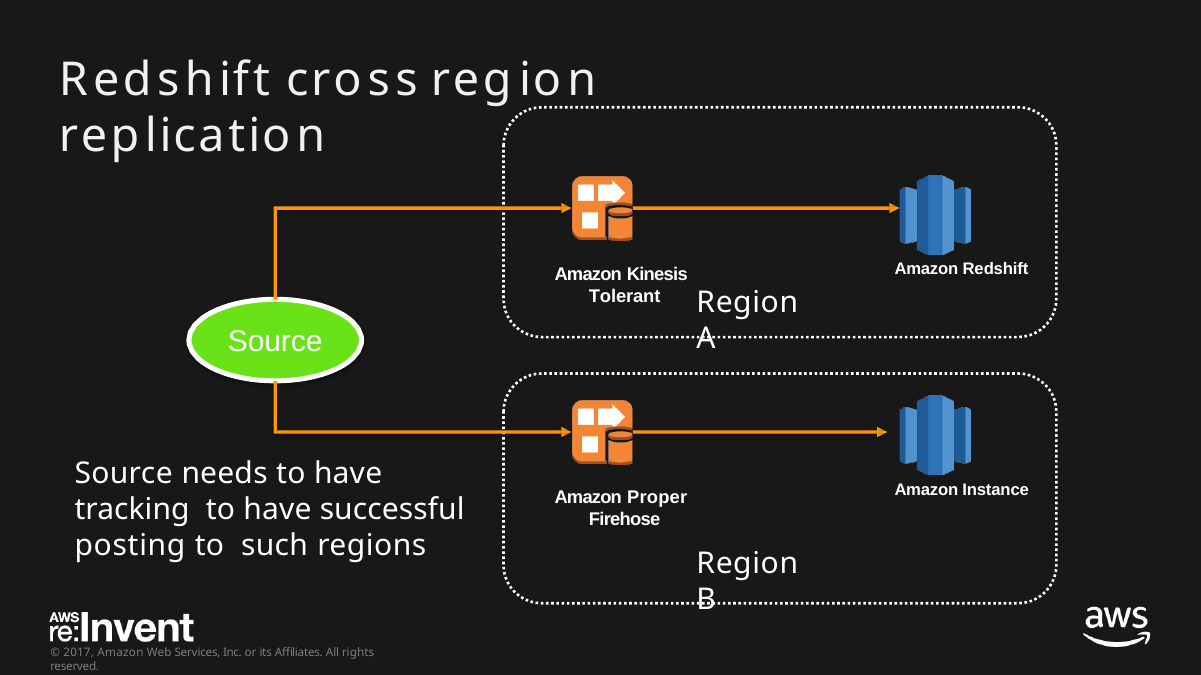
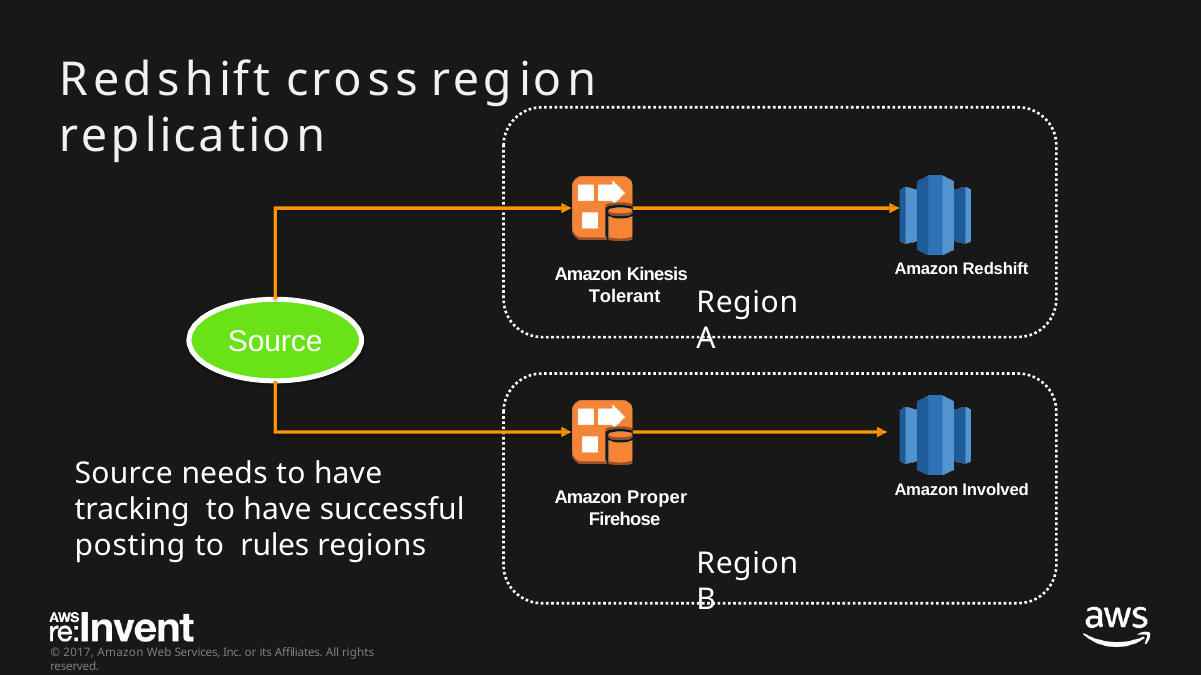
Instance: Instance -> Involved (996, 490)
such: such -> rules (275, 546)
